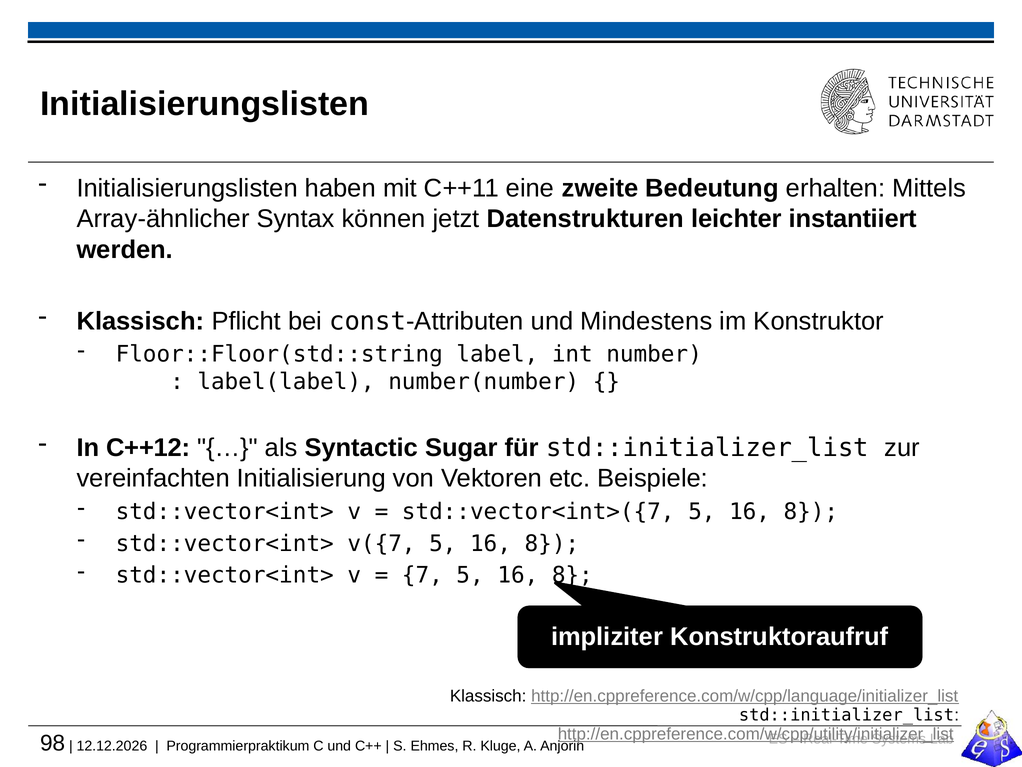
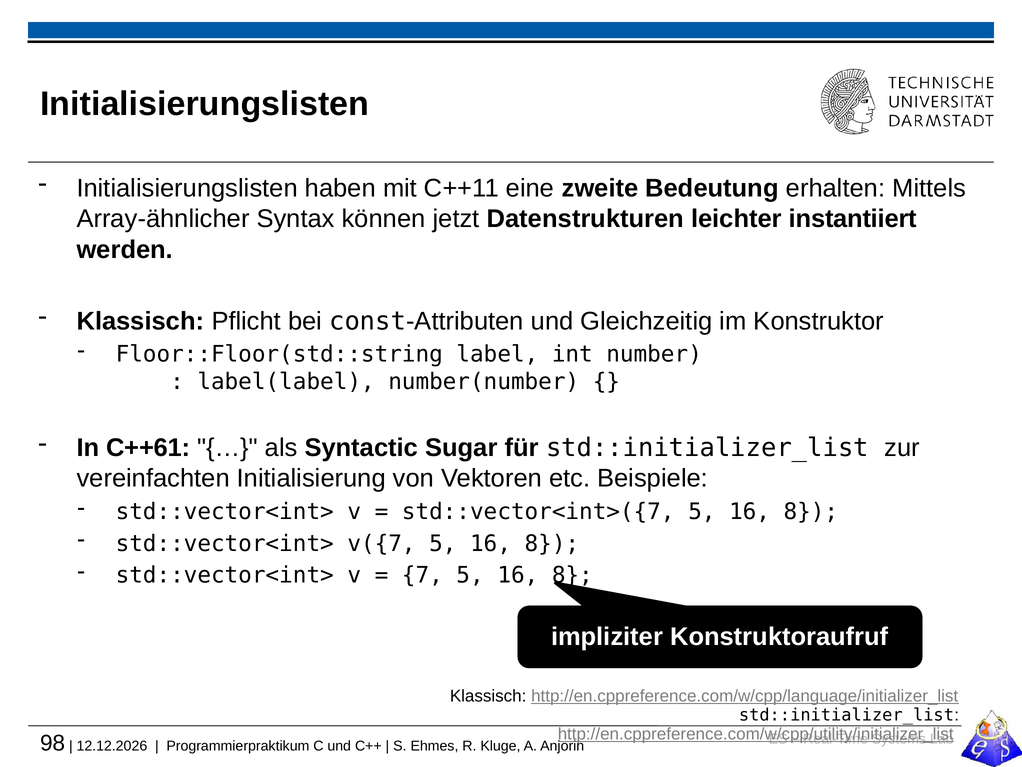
Mindestens: Mindestens -> Gleichzeitig (646, 321)
C++12: C++12 -> C++61 (148, 448)
